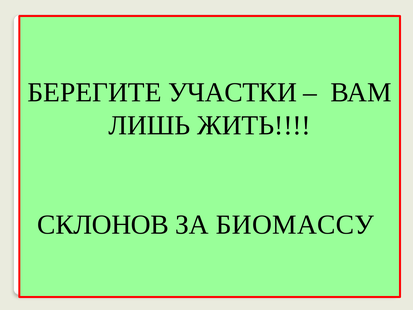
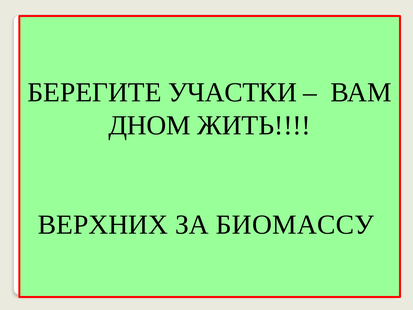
ЛИШЬ: ЛИШЬ -> ДНОМ (149, 125)
СКЛОНОВ: СКЛОНОВ -> ВЕРХНИХ (103, 224)
